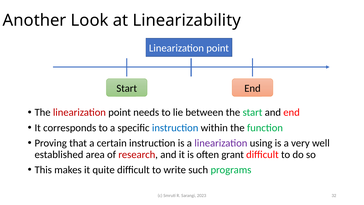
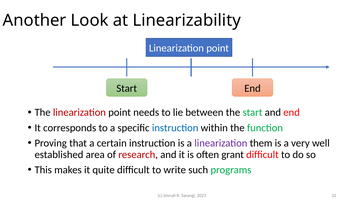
using: using -> them (261, 143)
